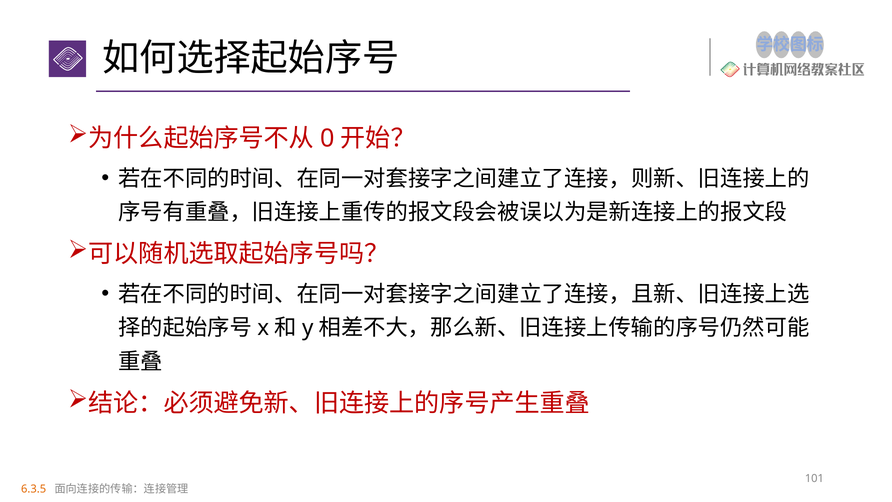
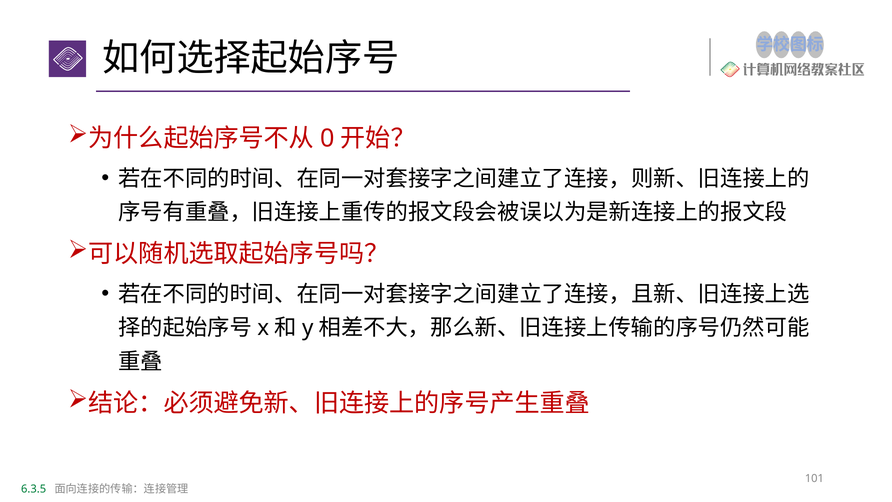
6.3.5 colour: orange -> green (34, 489)
